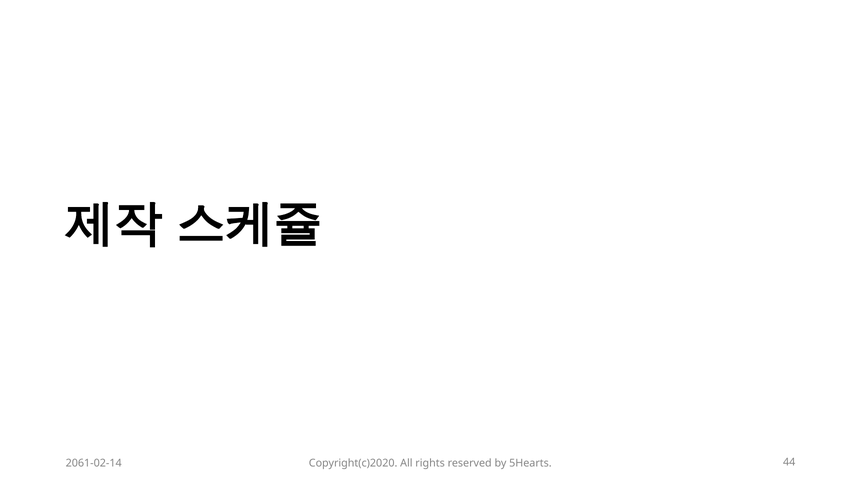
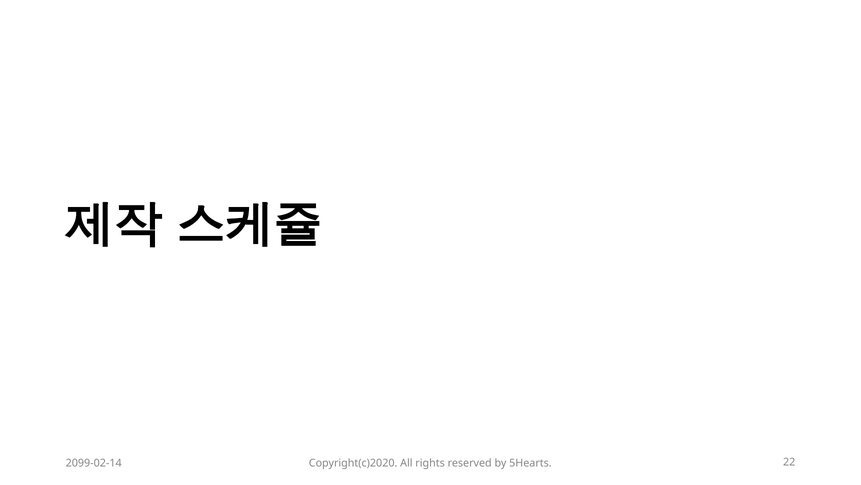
2061-02-14: 2061-02-14 -> 2099-02-14 (94, 463)
44: 44 -> 22 (789, 462)
